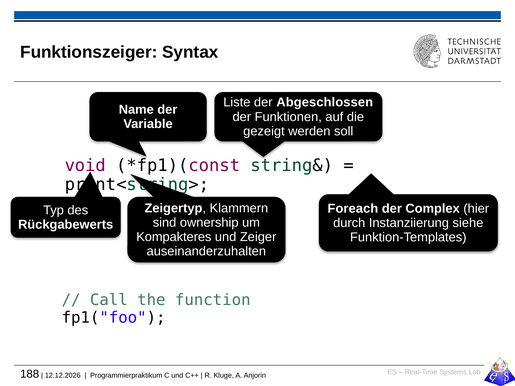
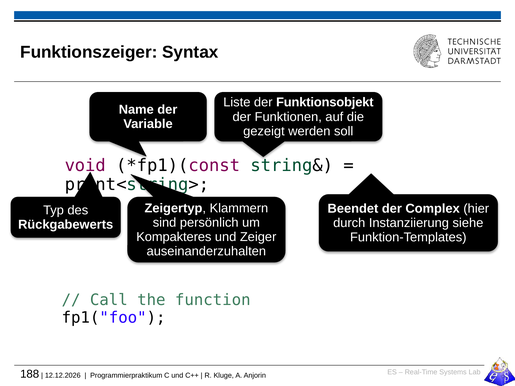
Abgeschlossen: Abgeschlossen -> Funktionsobjekt (325, 102)
Foreach: Foreach -> Beendet (353, 209)
ownership: ownership -> persönlich (209, 223)
